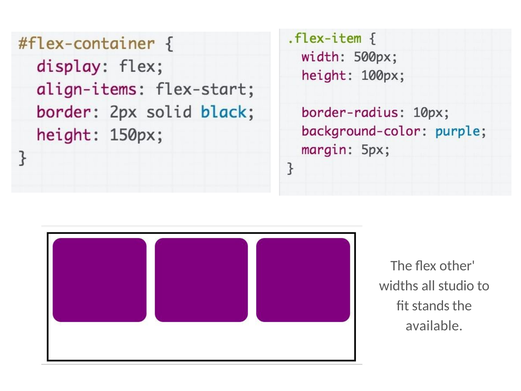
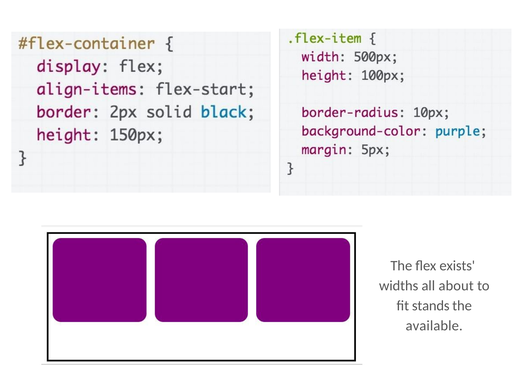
other: other -> exists (457, 266)
studio: studio -> about (456, 286)
